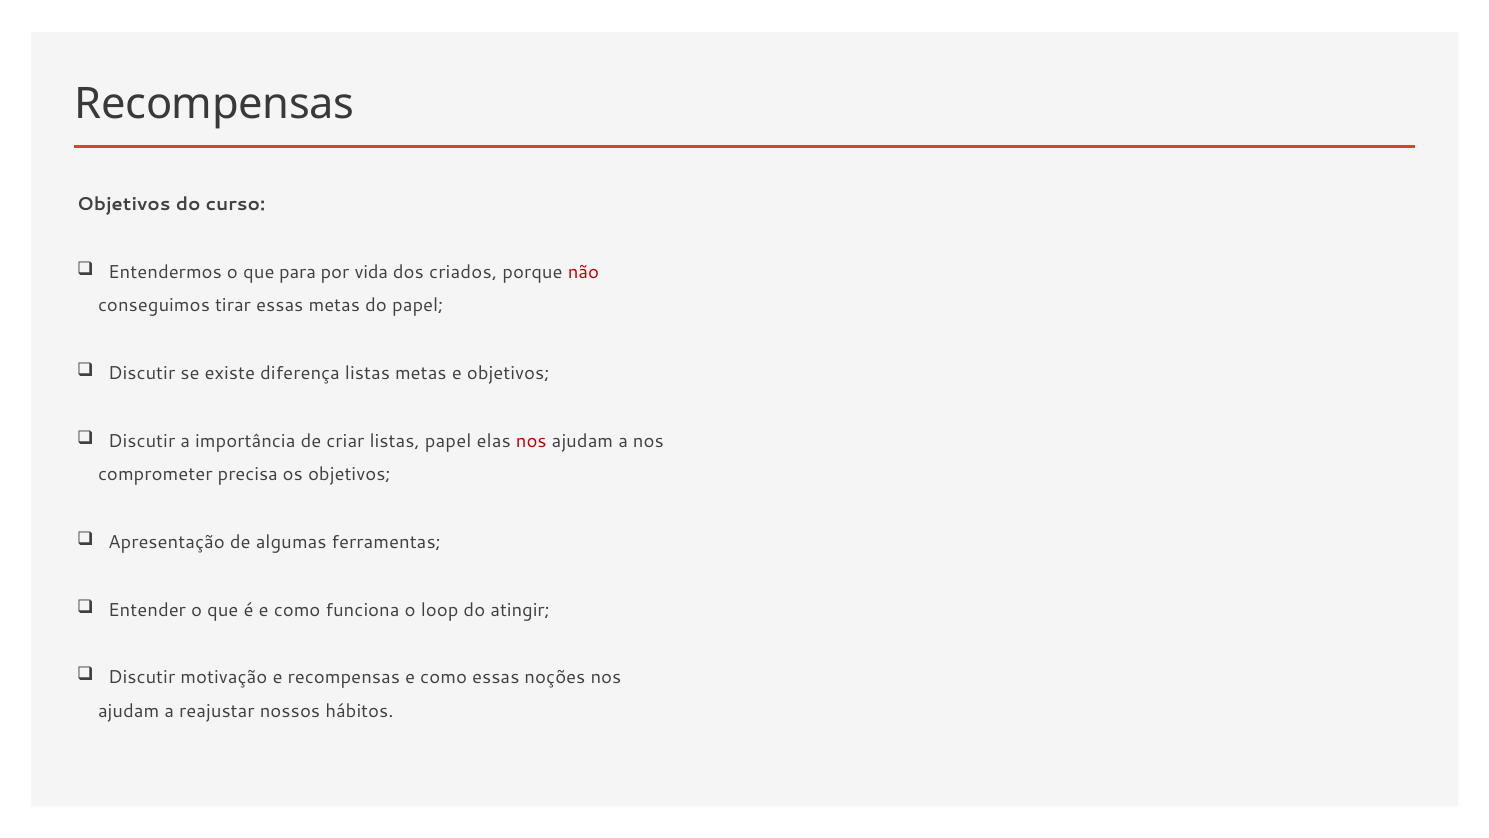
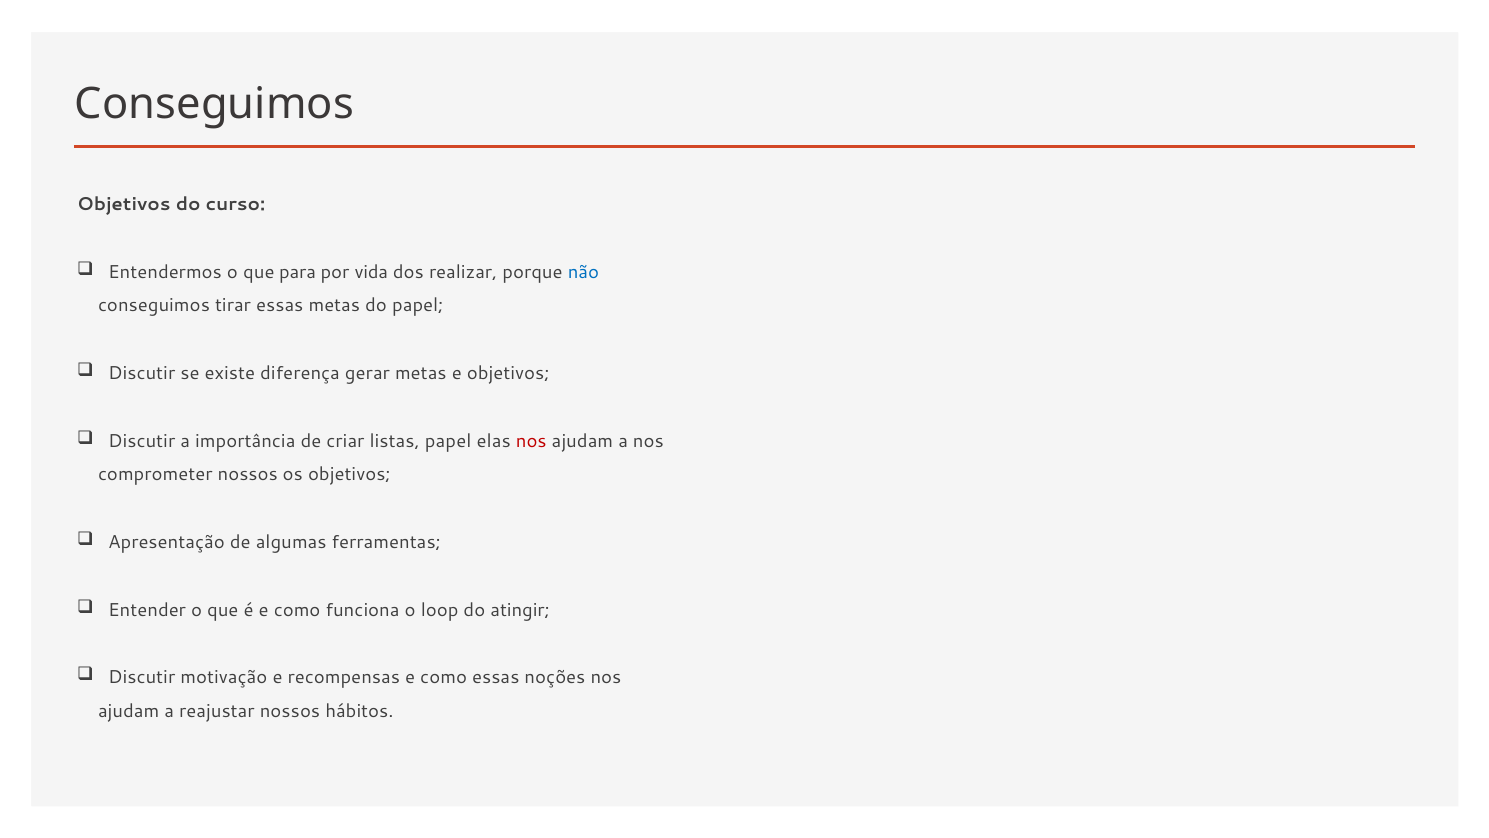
Recompensas: Recompensas -> Conseguimos (214, 104)
criados: criados -> realizar (463, 272)
não colour: red -> blue (583, 272)
diferença listas: listas -> gerar (367, 373)
comprometer precisa: precisa -> nossos (248, 474)
